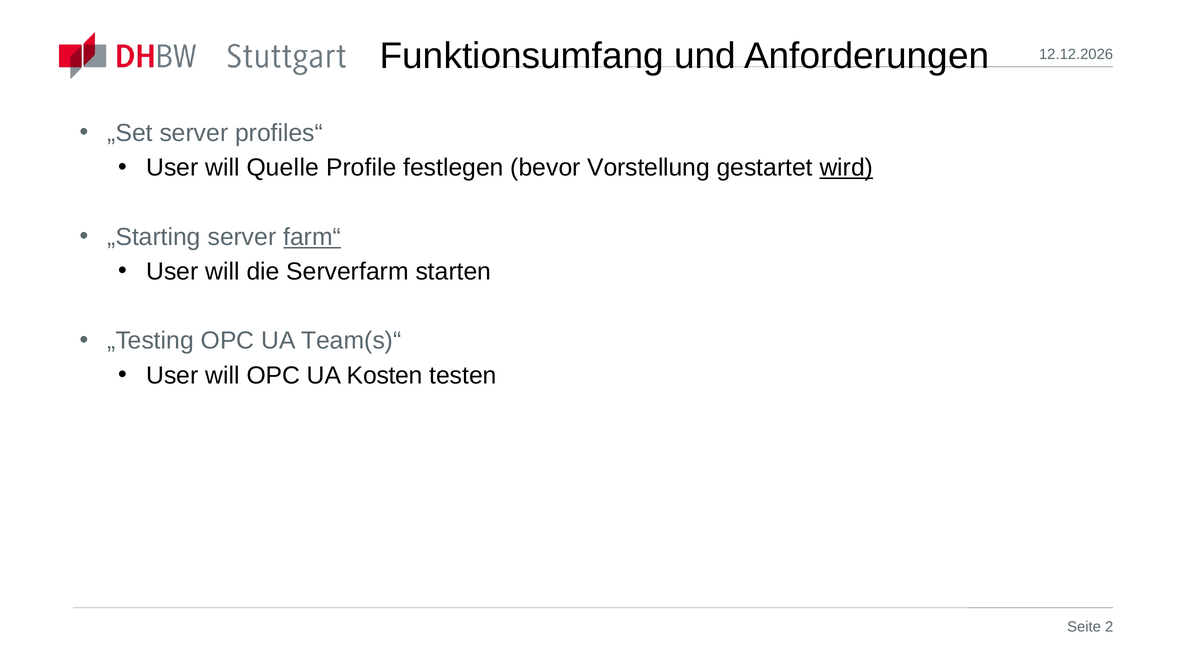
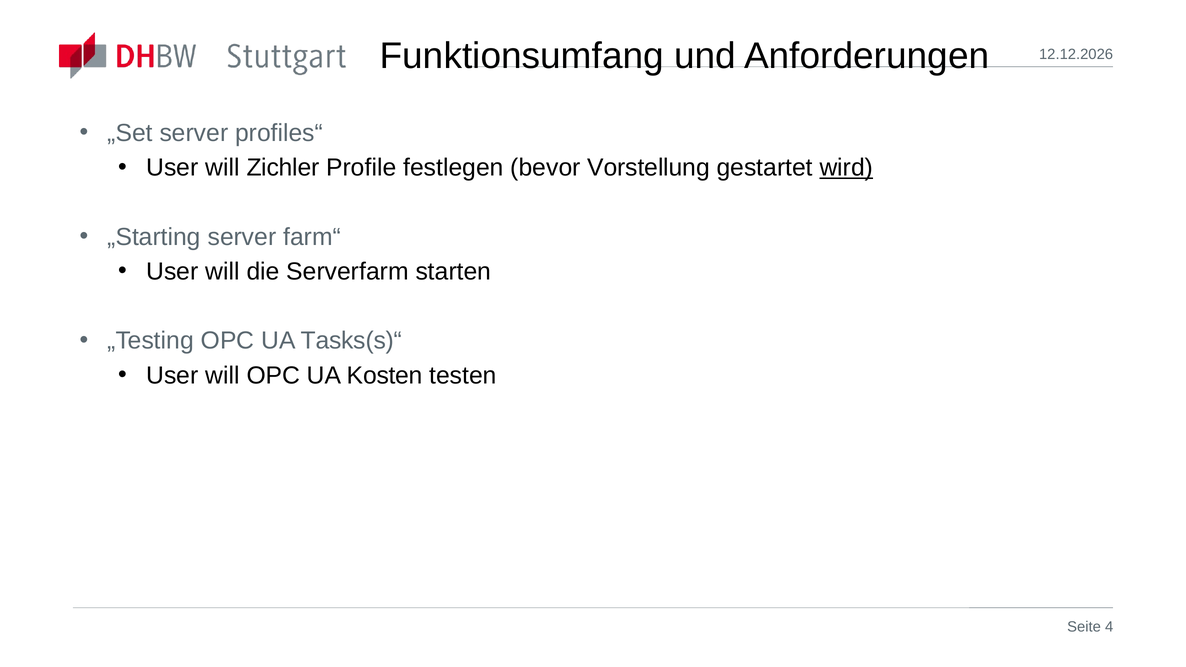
Quelle: Quelle -> Zichler (283, 168)
farm“ underline: present -> none (312, 237)
Team(s)“: Team(s)“ -> Tasks(s)“ (351, 341)
2: 2 -> 4 (1109, 627)
